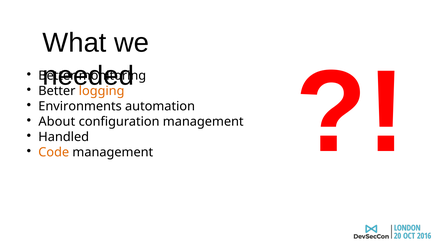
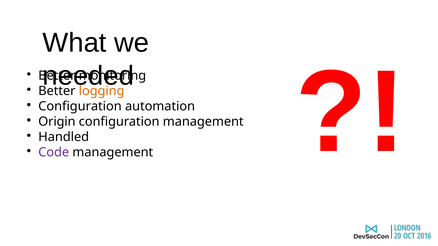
Environments: Environments -> Configuration (80, 106)
About: About -> Origin (57, 122)
Code colour: orange -> purple (54, 152)
